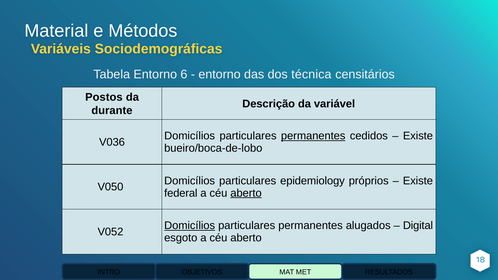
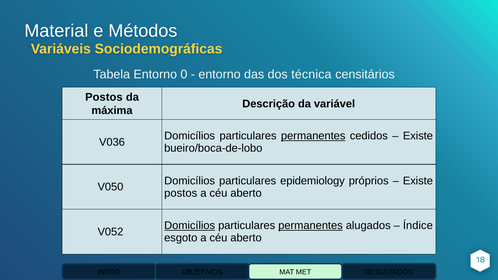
6: 6 -> 0 (184, 75)
durante: durante -> máxima (112, 110)
federal: federal -> postos (181, 193)
aberto underline: present -> none (246, 193)
permanentes underline: none -> present (310, 226)
Digital: Digital -> Índice (418, 226)
